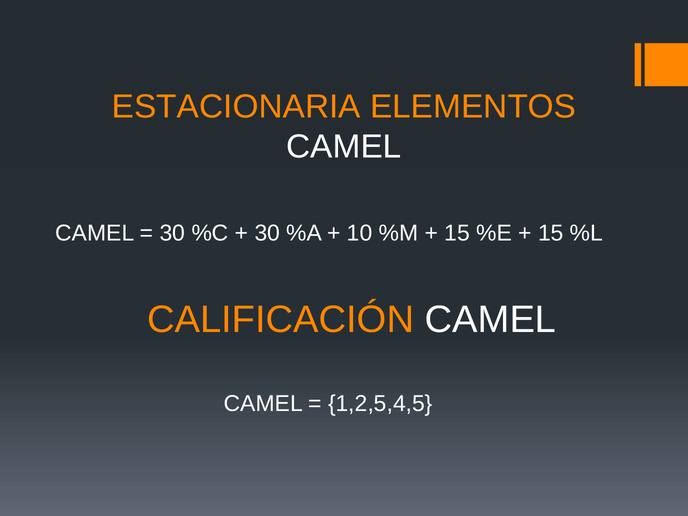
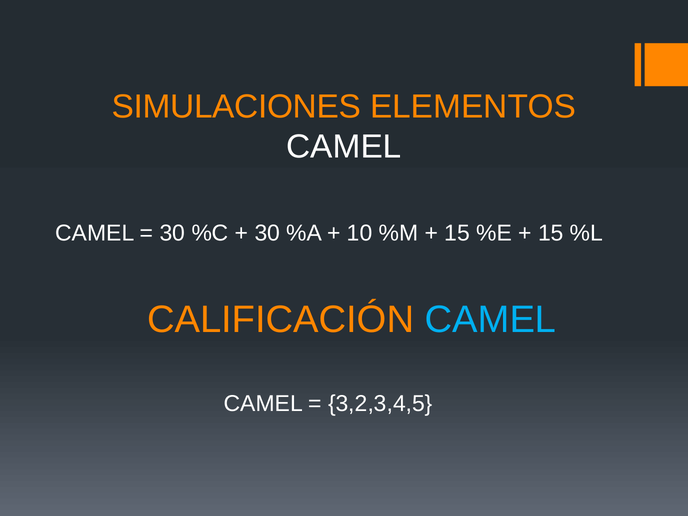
ESTACIONARIA: ESTACIONARIA -> SIMULACIONES (236, 107)
CAMEL colour: white -> light blue (490, 320)
1,2,5,4,5: 1,2,5,4,5 -> 3,2,3,4,5 (380, 403)
